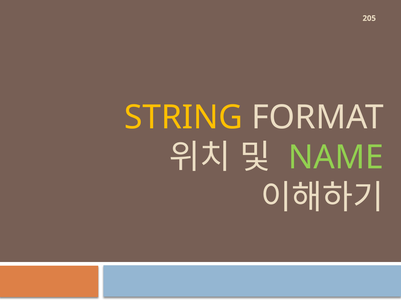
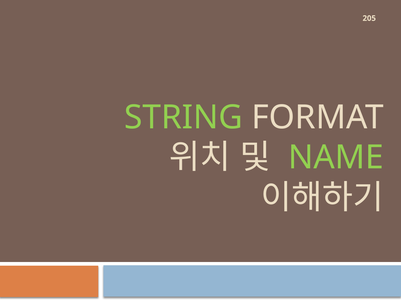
STRING colour: yellow -> light green (183, 117)
